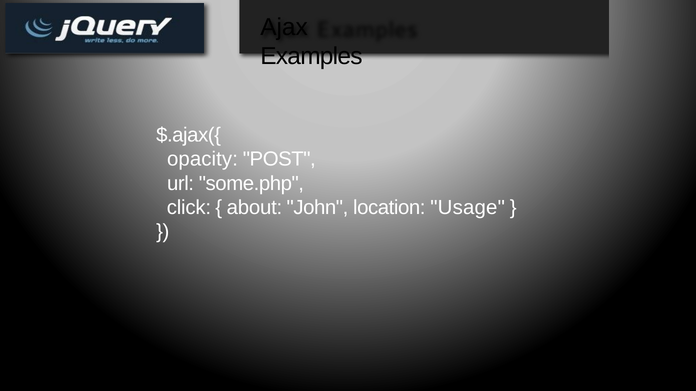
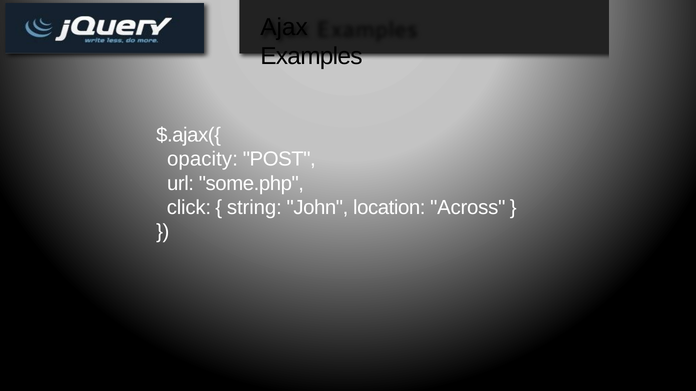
about: about -> string (254, 208)
Usage: Usage -> Across (468, 208)
